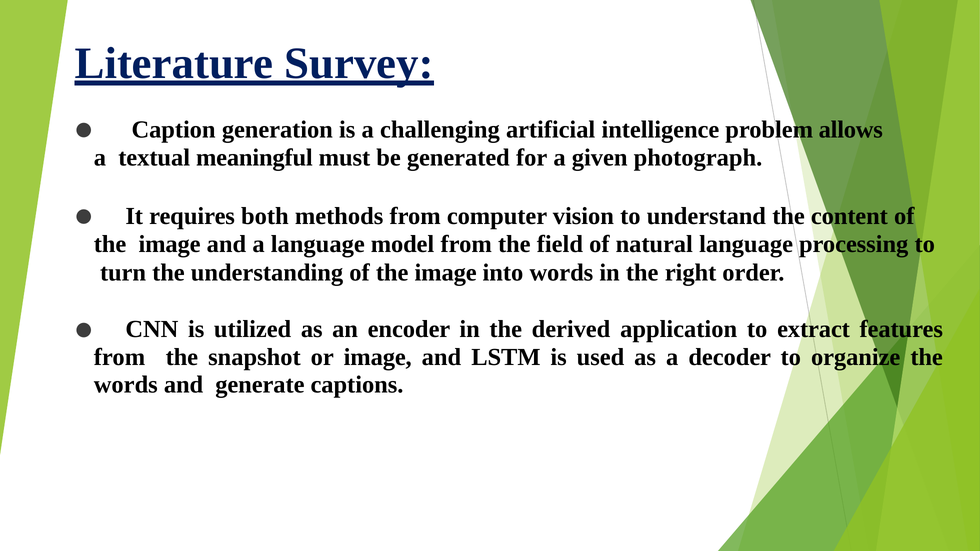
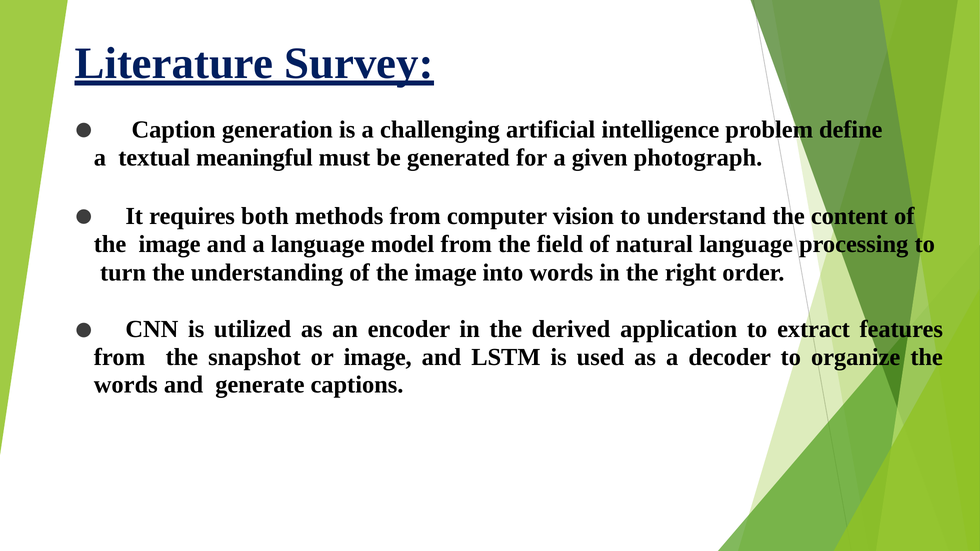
allows: allows -> define (851, 130)
